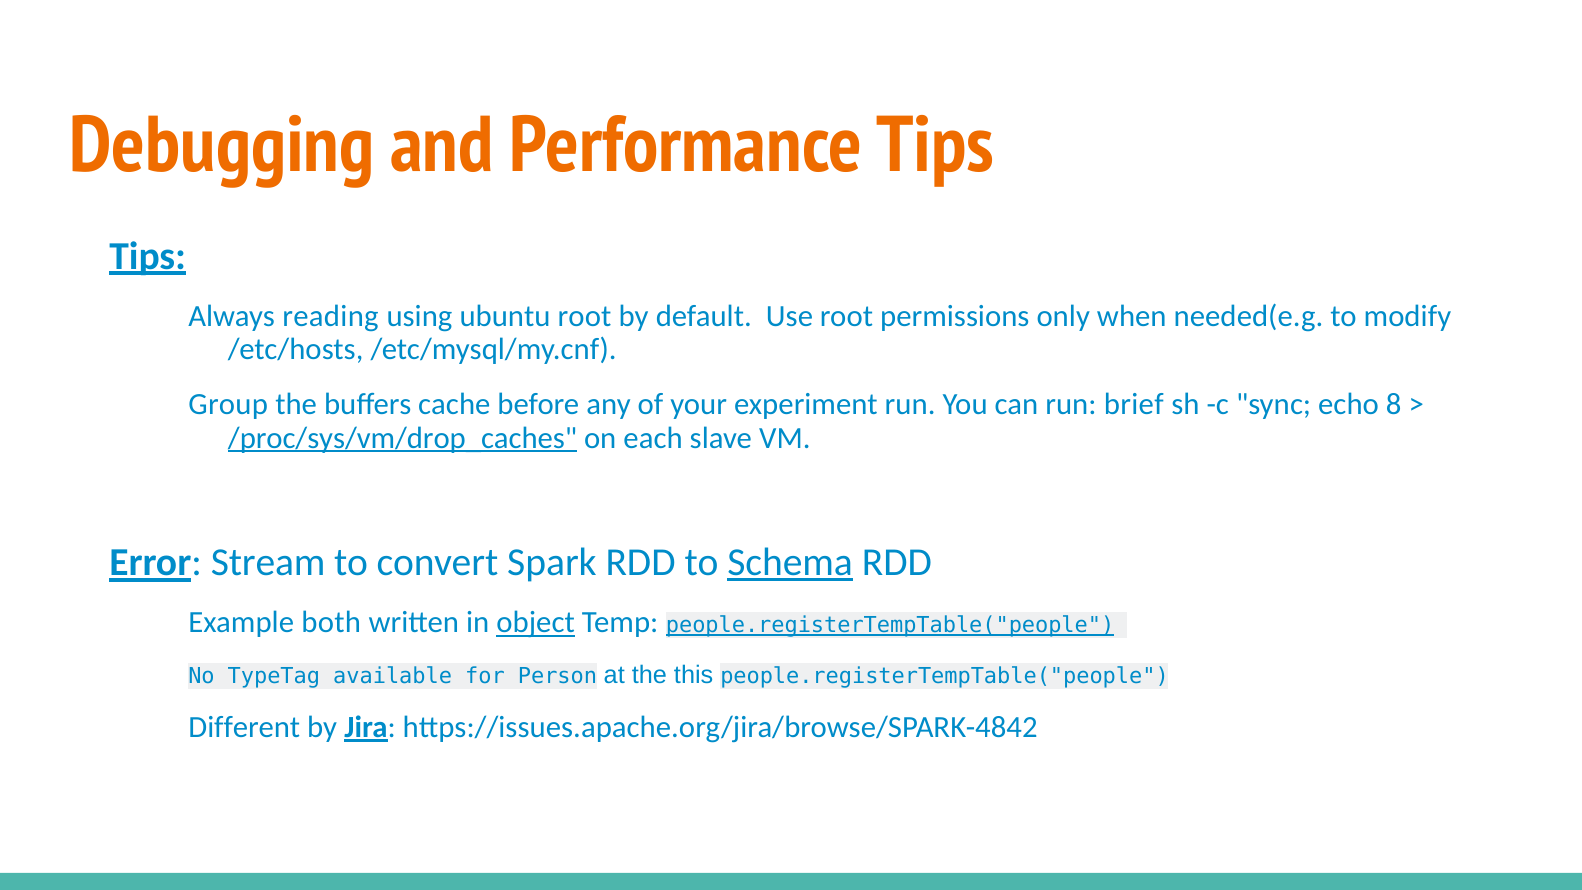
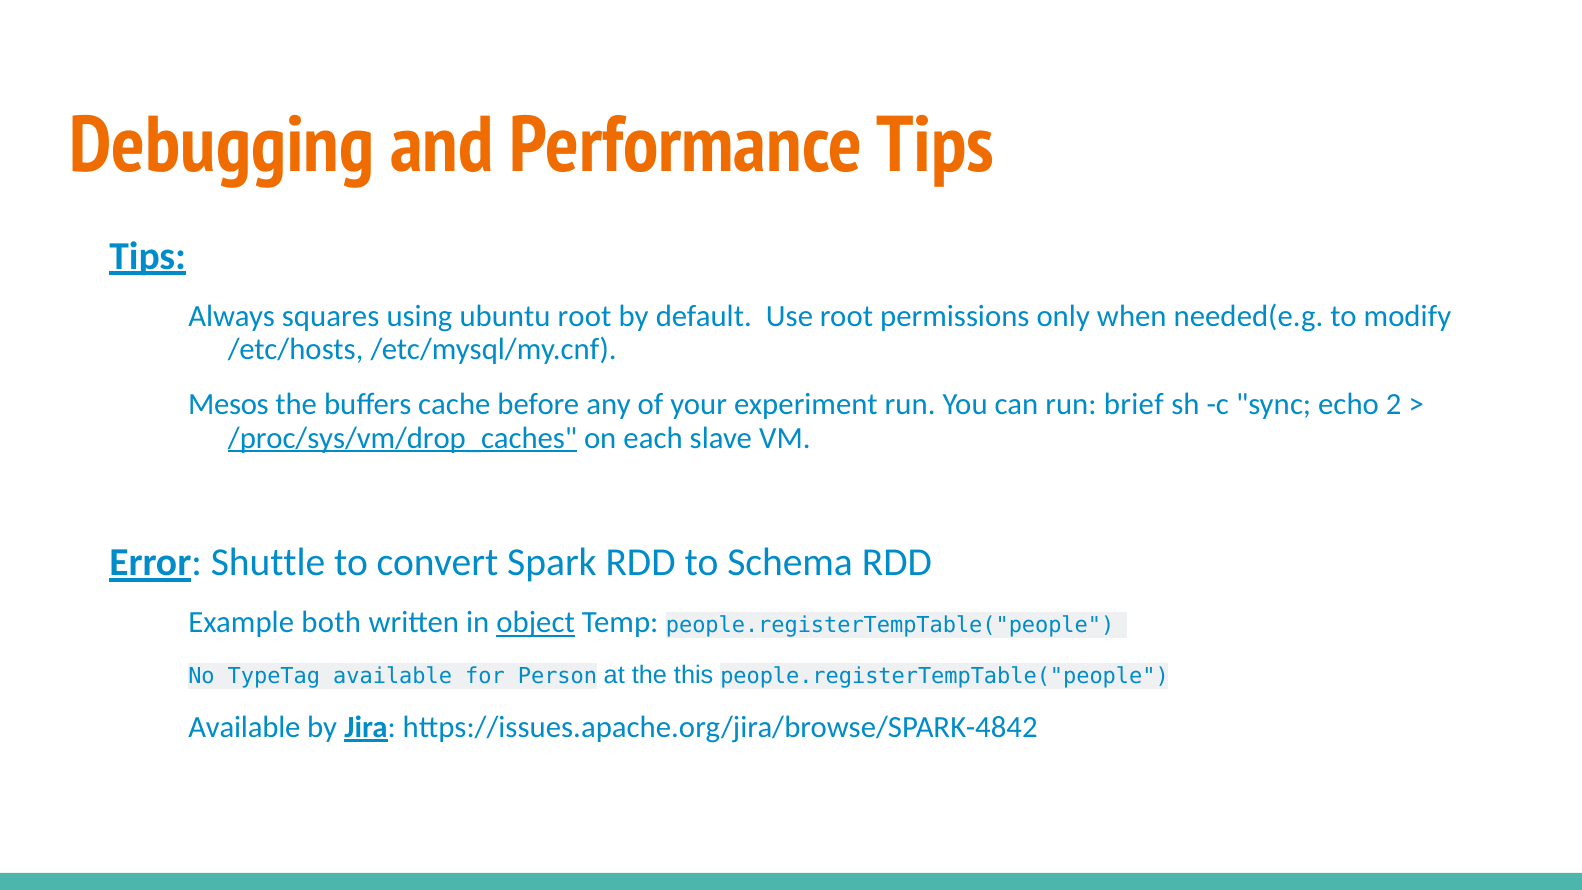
reading: reading -> squares (331, 316)
Group: Group -> Mesos (228, 405)
8: 8 -> 2 (1394, 405)
Stream: Stream -> Shuttle (268, 562)
Schema underline: present -> none (790, 562)
people.registerTempTable("people underline: present -> none (890, 625)
Different: Different -> Available (244, 727)
